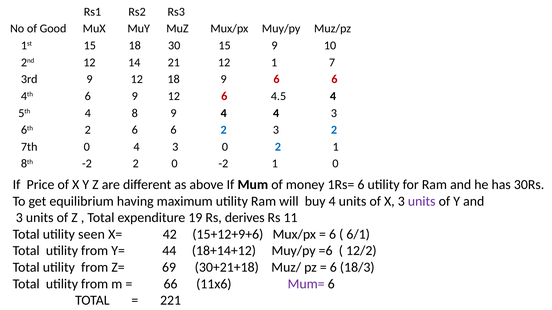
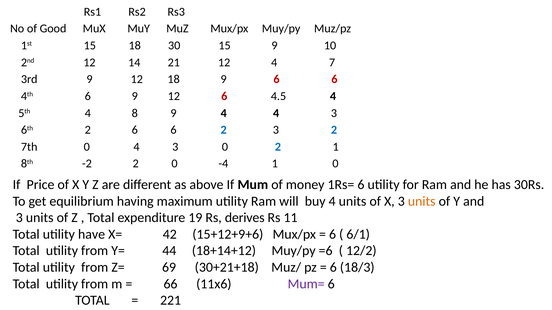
12 1: 1 -> 4 (274, 62)
0 -2: -2 -> -4 (223, 164)
units colour: purple -> orange (422, 201)
seen: seen -> have (92, 235)
